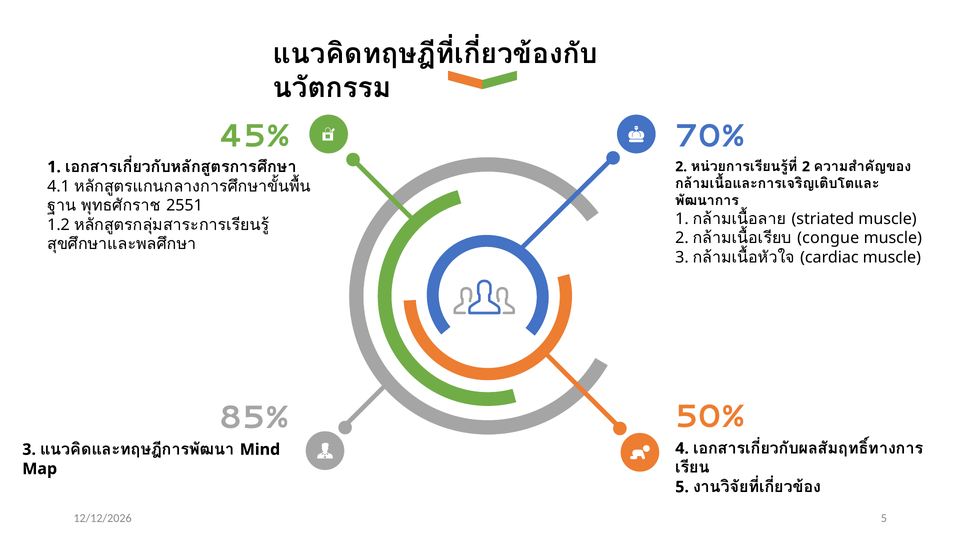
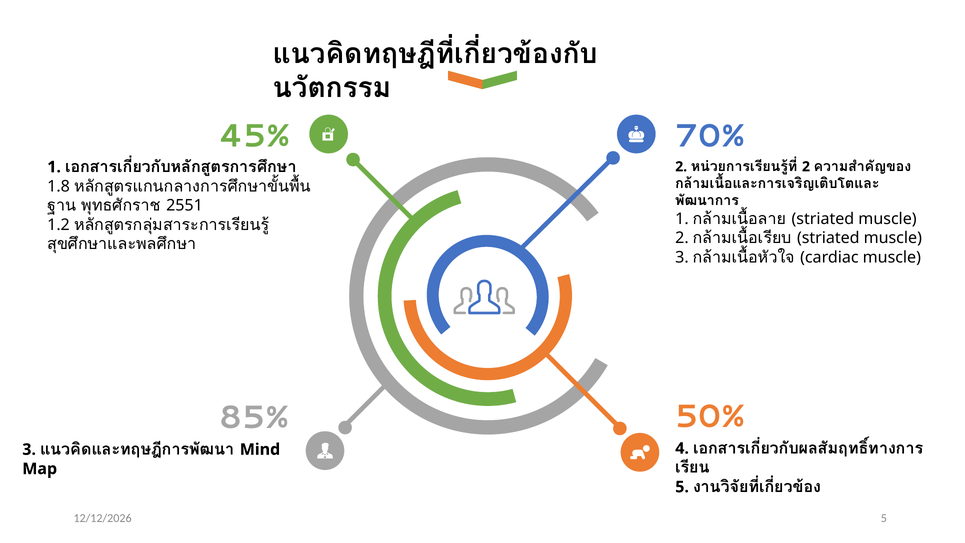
4.1: 4.1 -> 1.8 (59, 186)
congue: congue -> striated (828, 238)
